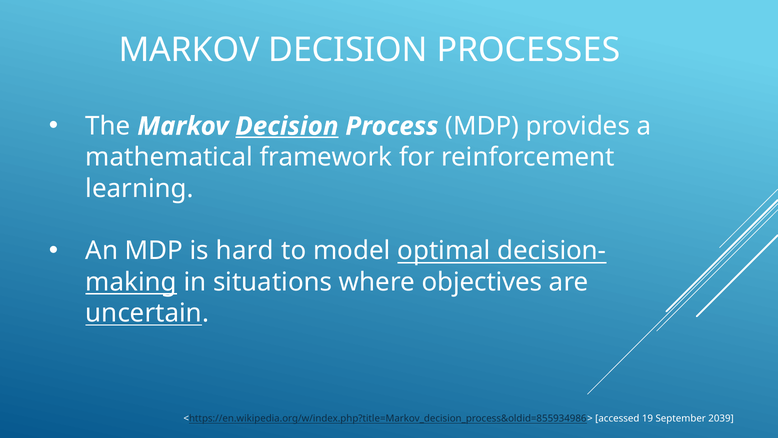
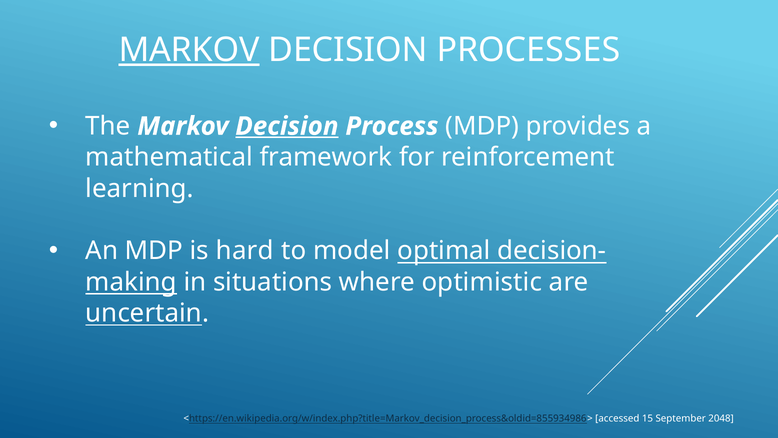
MARKOV underline: none -> present (189, 50)
objectives: objectives -> optimistic (482, 282)
19: 19 -> 15 (647, 418)
2039: 2039 -> 2048 (721, 418)
